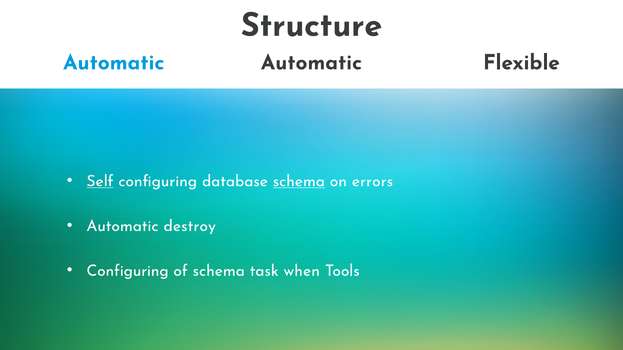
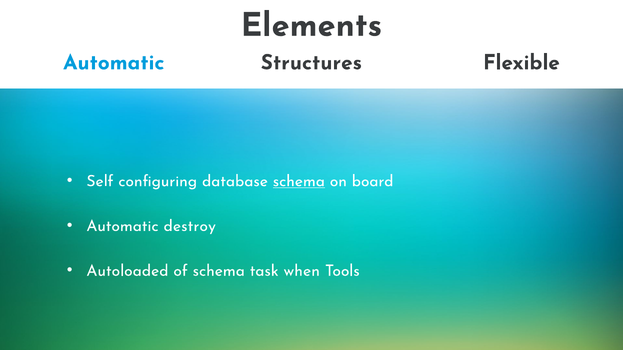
Structure: Structure -> Elements (311, 25)
Automatic: Automatic -> Structures (311, 62)
Self underline: present -> none (100, 181)
errors: errors -> board (373, 181)
Configuring: Configuring -> Autoloaded (127, 271)
